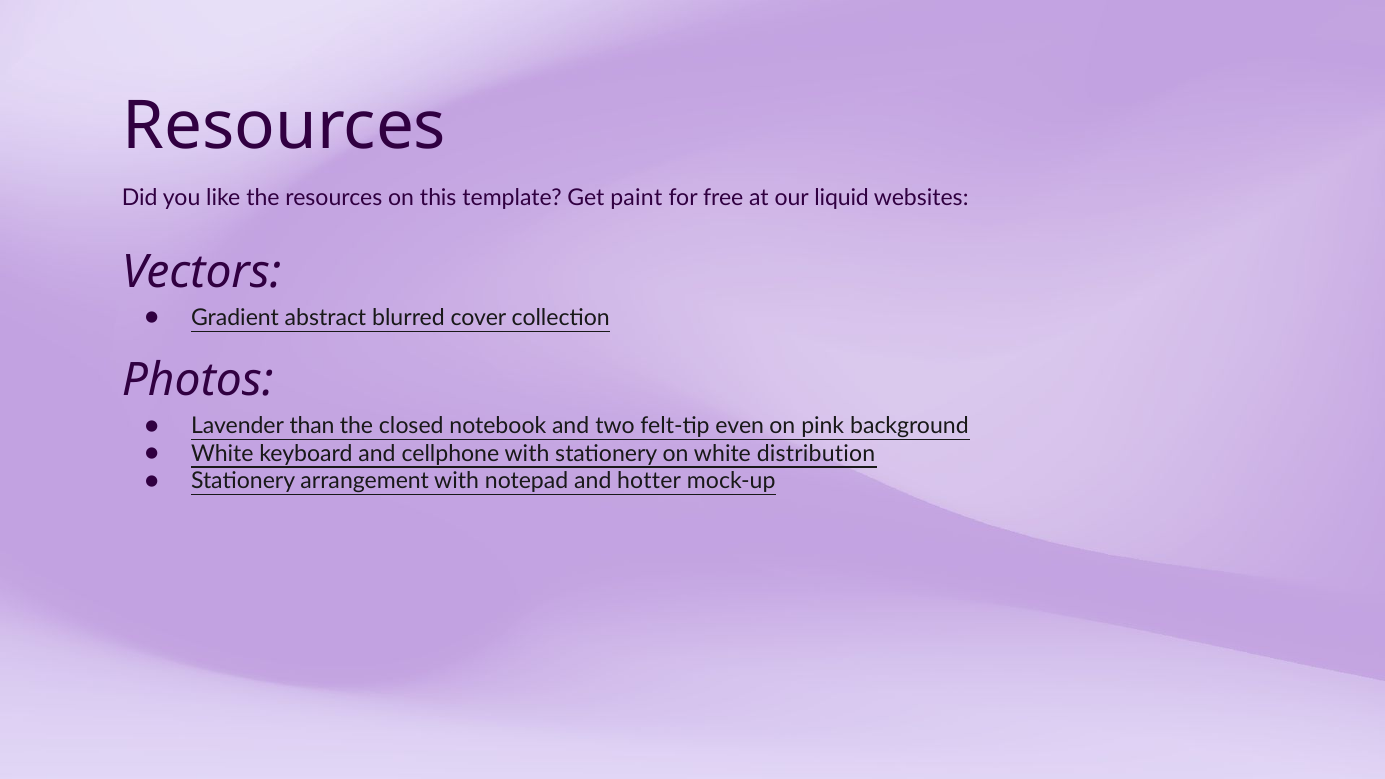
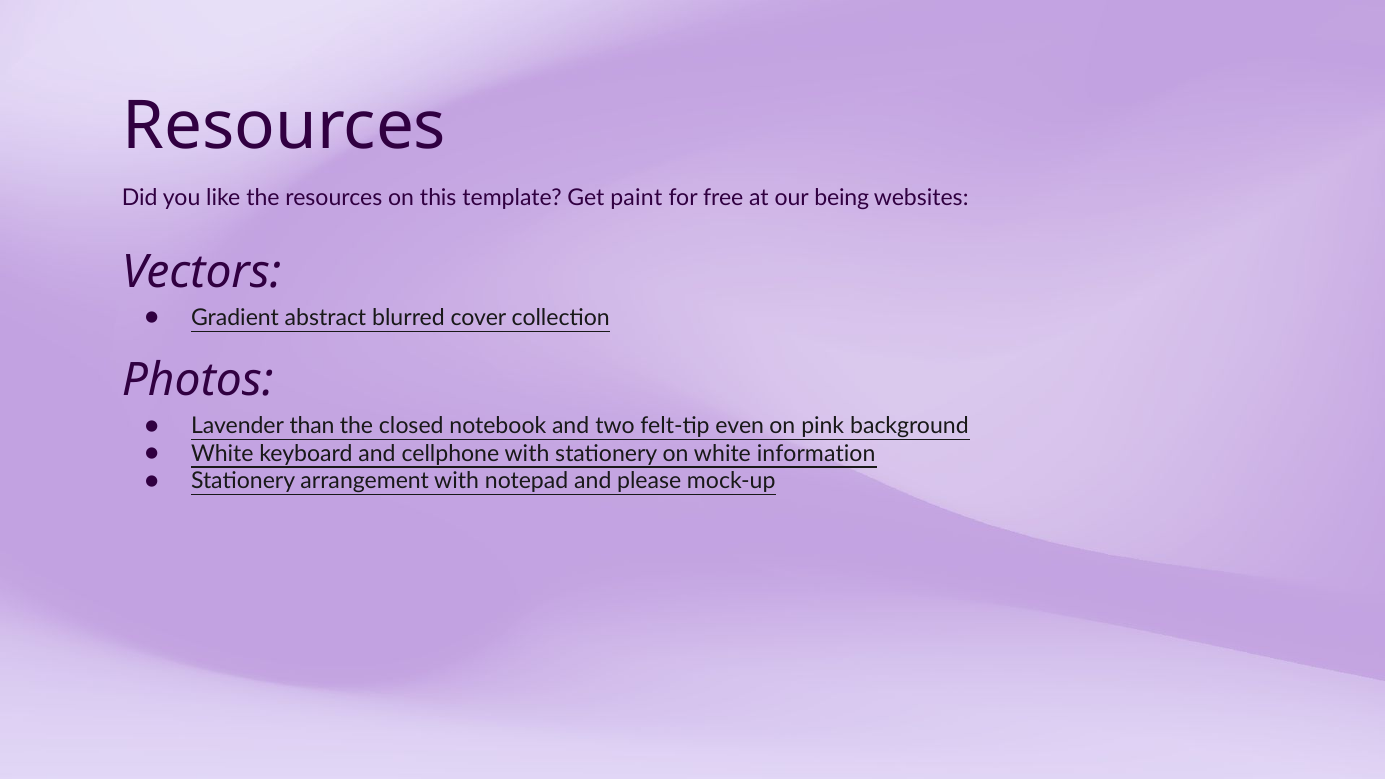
liquid: liquid -> being (842, 198)
distribution: distribution -> information (816, 453)
hotter: hotter -> please (649, 481)
